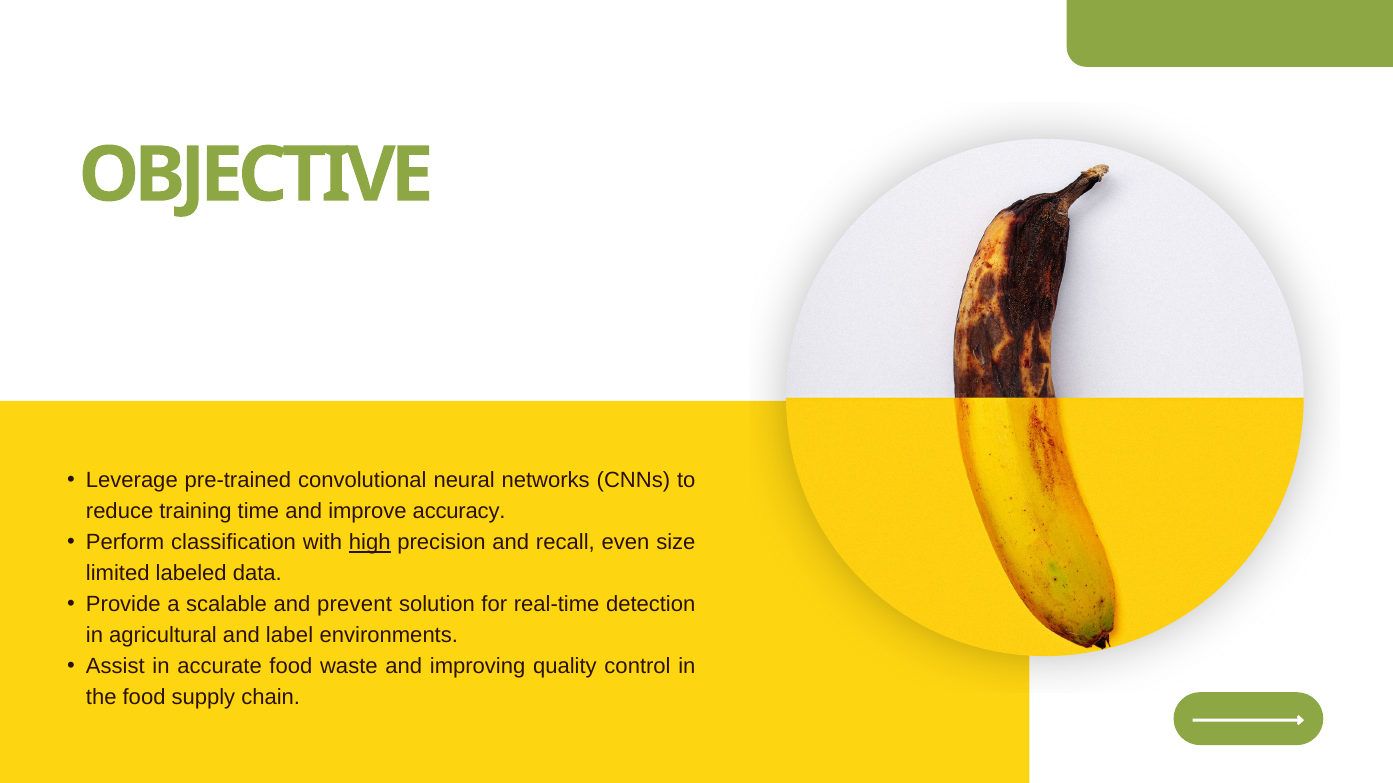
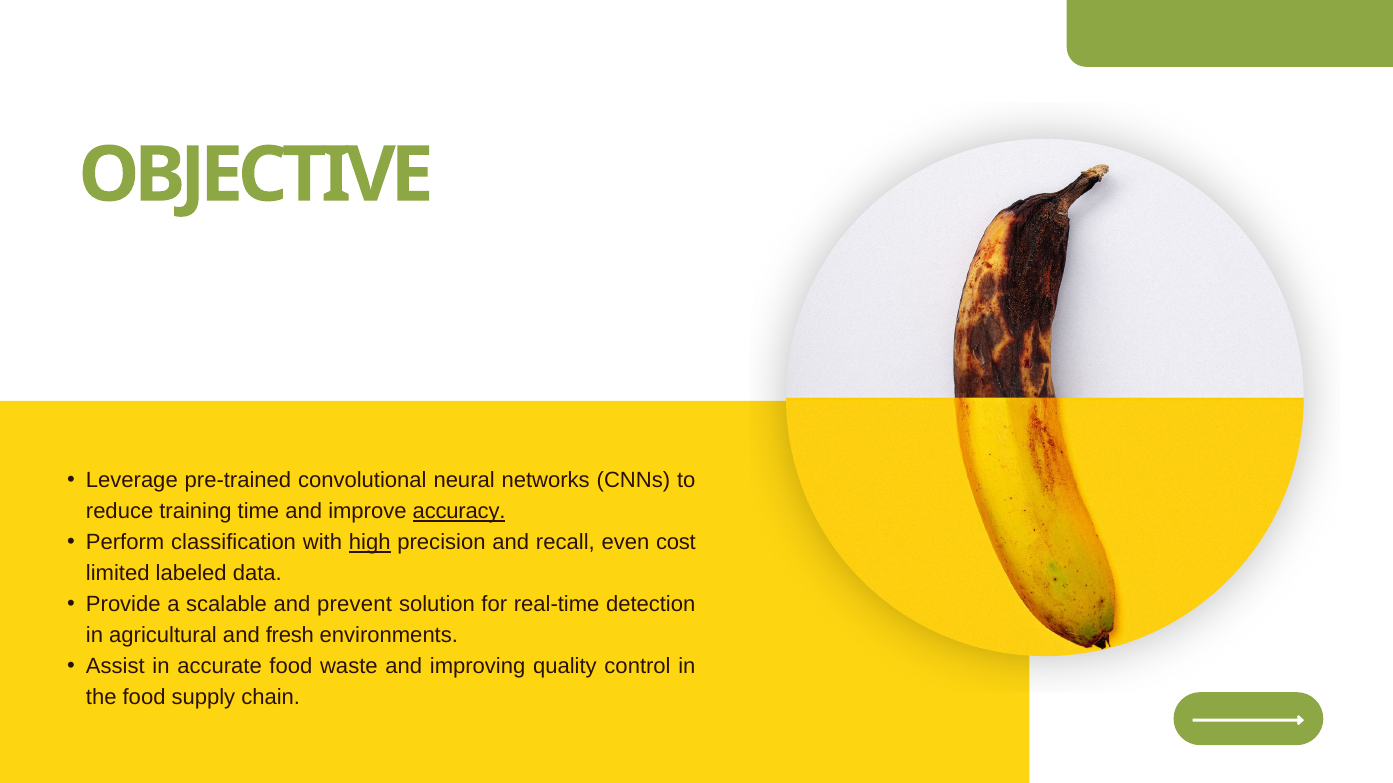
accuracy underline: none -> present (459, 512)
size: size -> cost (676, 543)
label: label -> fresh (290, 636)
